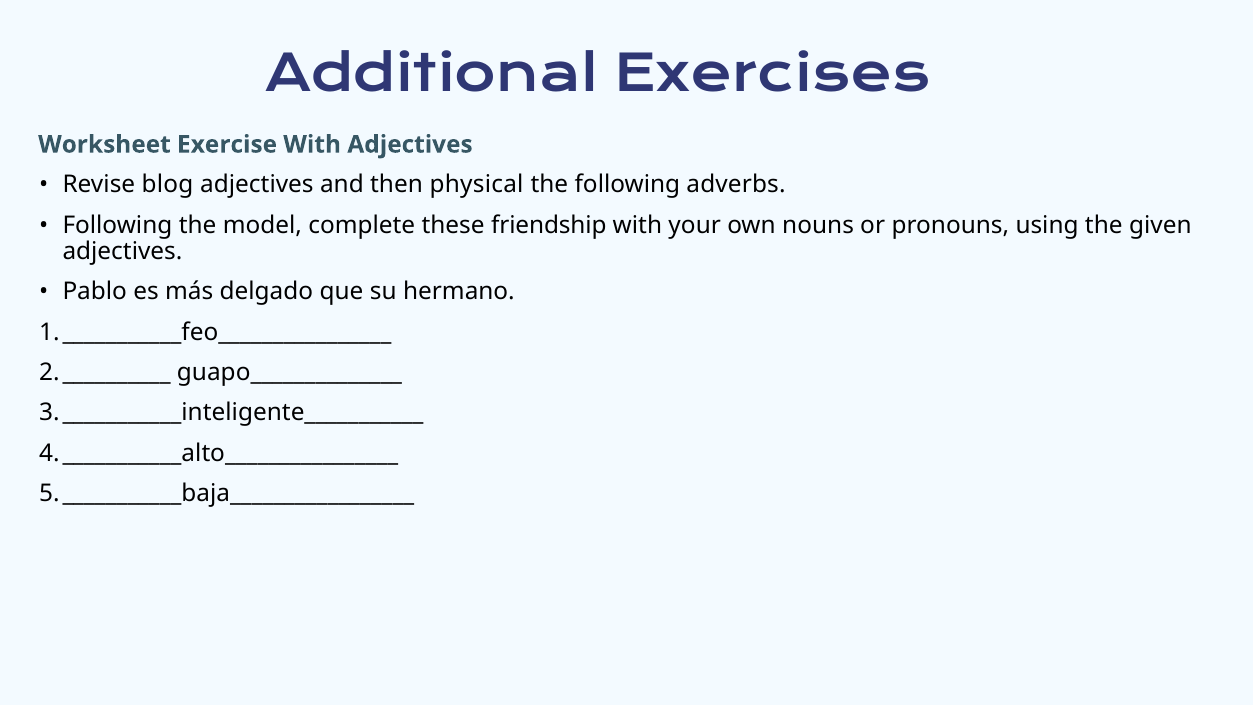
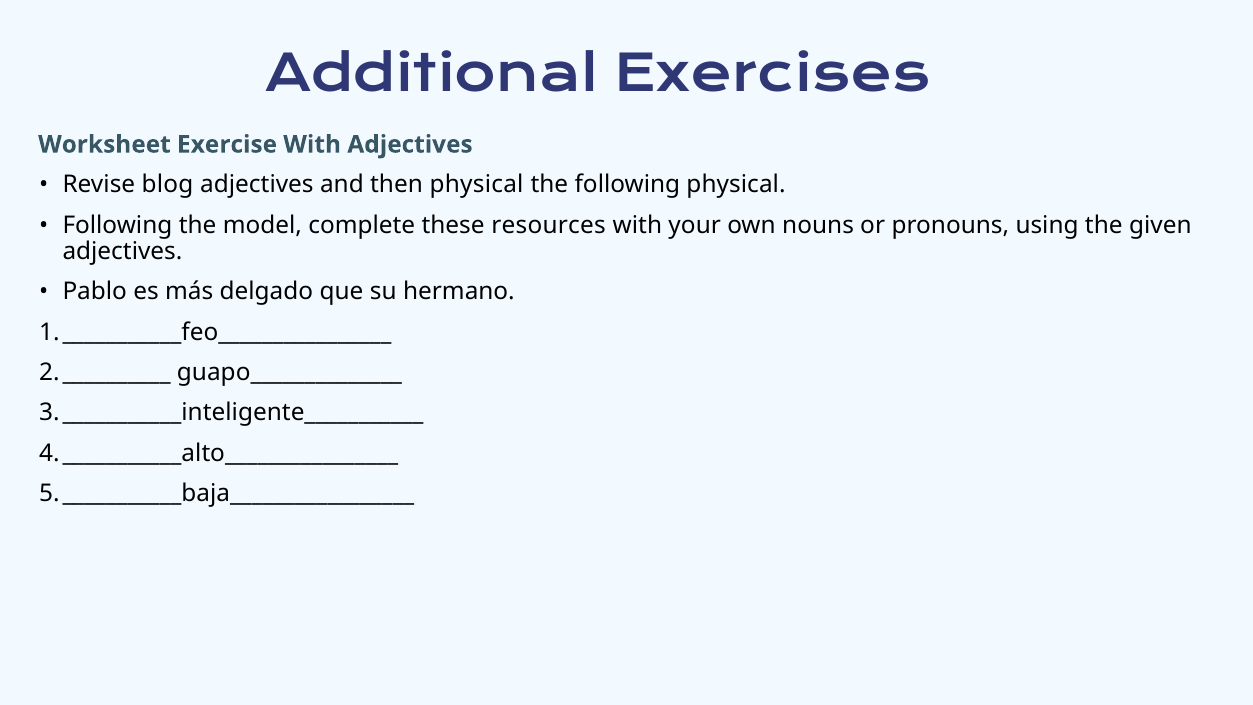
following adverbs: adverbs -> physical (736, 185)
friendship: friendship -> resources (549, 225)
